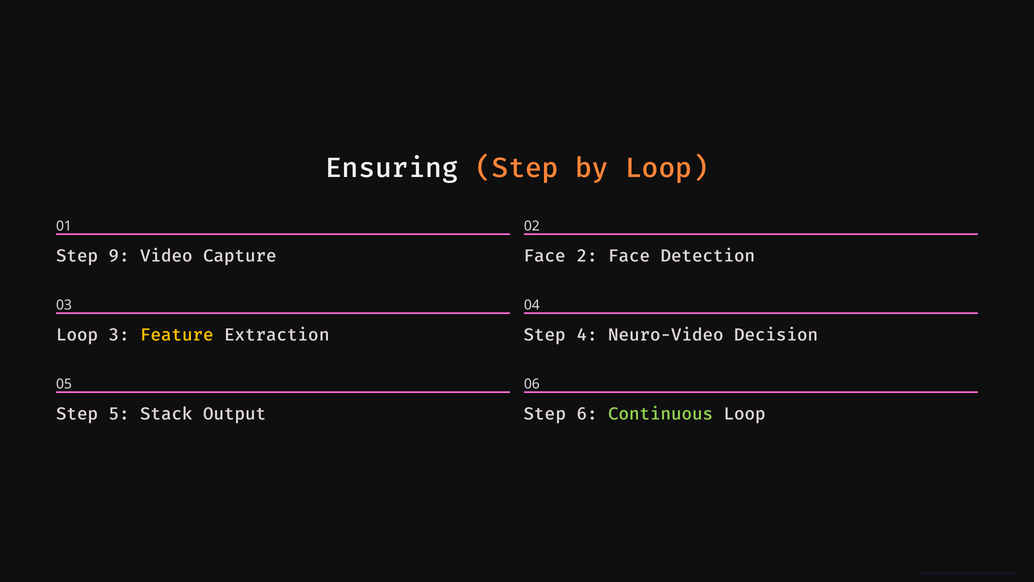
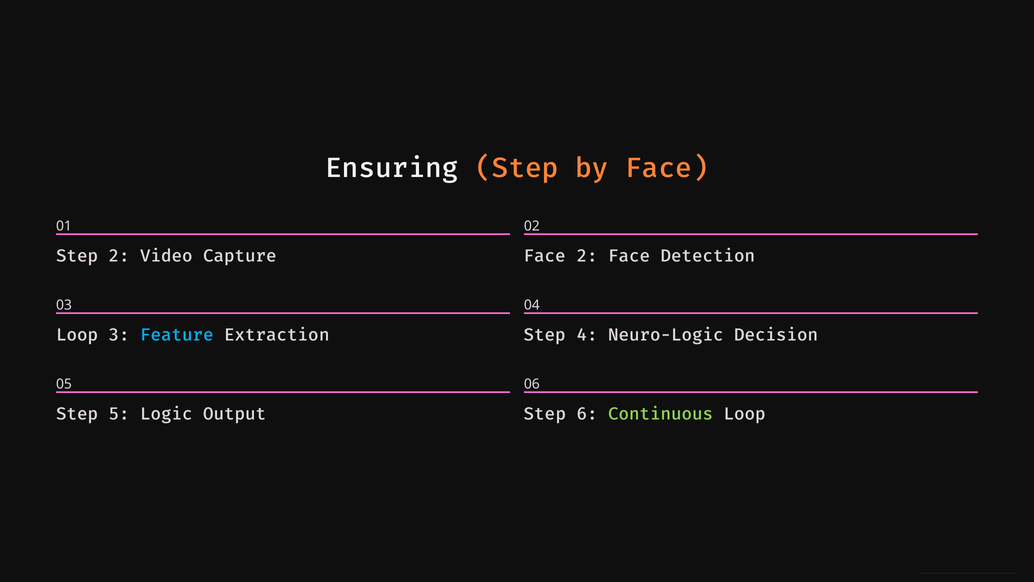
by Loop: Loop -> Face (667, 168)
Step 9: 9 -> 2 (119, 256)
Feature colour: yellow -> light blue (177, 335)
Neuro-Video: Neuro-Video -> Neuro-Logic (666, 335)
Stack: Stack -> Logic (166, 414)
